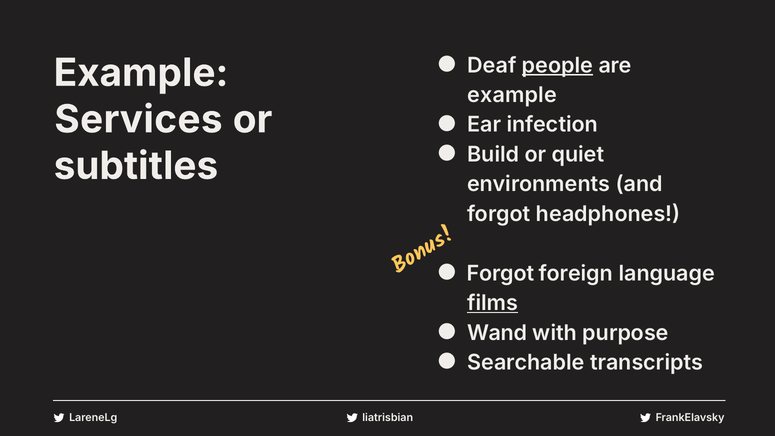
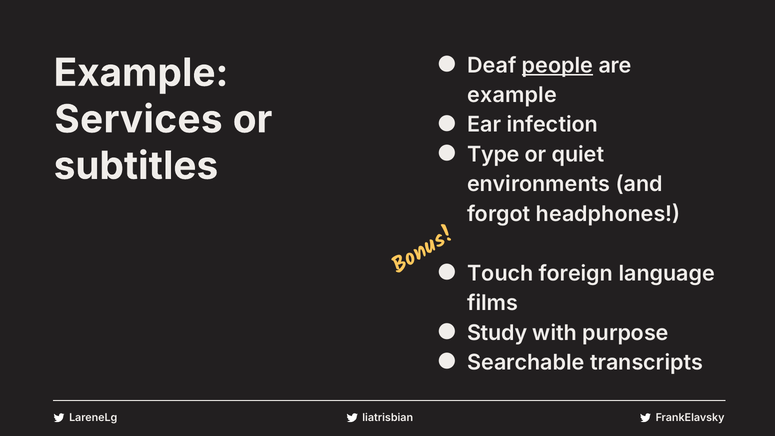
Build: Build -> Type (493, 155)
Forgot: Forgot -> Touch (500, 273)
films underline: present -> none (493, 303)
Wand: Wand -> Study (497, 333)
